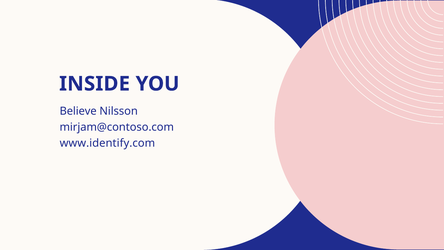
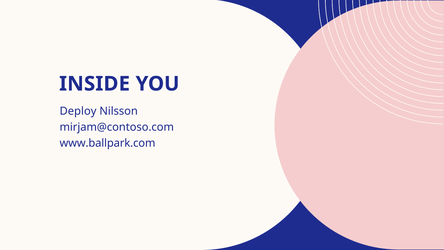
Believe: Believe -> Deploy (78, 111)
www.identify.com: www.identify.com -> www.ballpark.com (108, 143)
